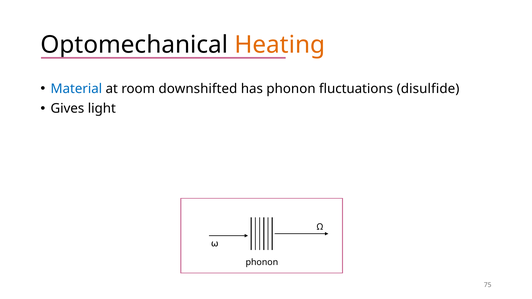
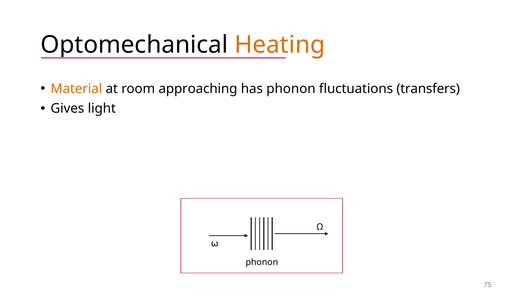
Material colour: blue -> orange (76, 89)
downshifted: downshifted -> approaching (198, 89)
disulfide: disulfide -> transfers (428, 89)
